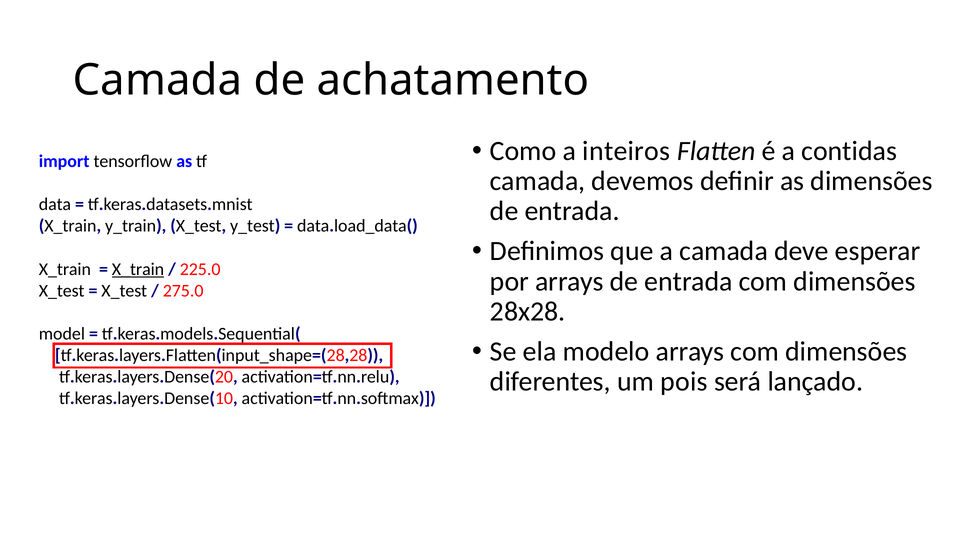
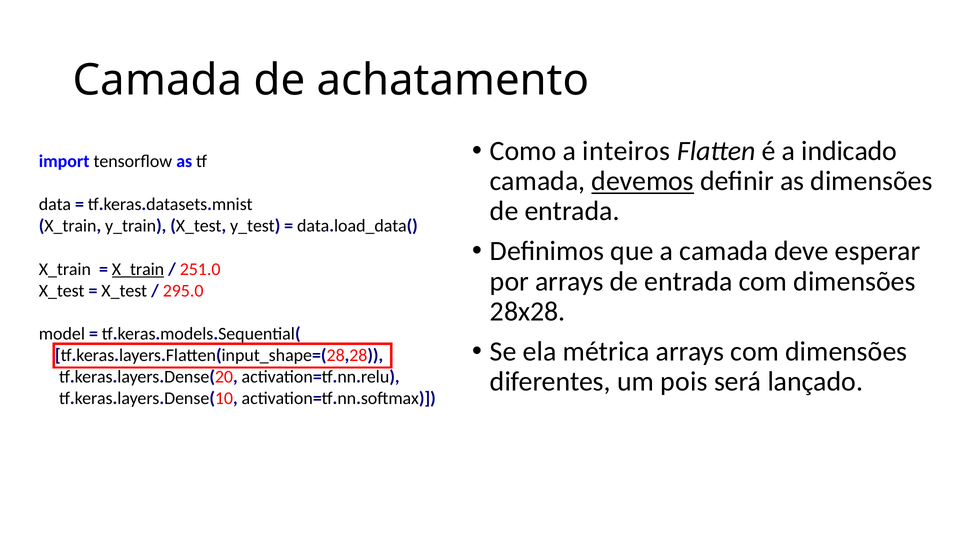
contidas: contidas -> indicado (849, 151)
devemos underline: none -> present (643, 181)
225.0: 225.0 -> 251.0 (200, 269)
275.0: 275.0 -> 295.0 (183, 290)
modelo: modelo -> métrica (606, 351)
